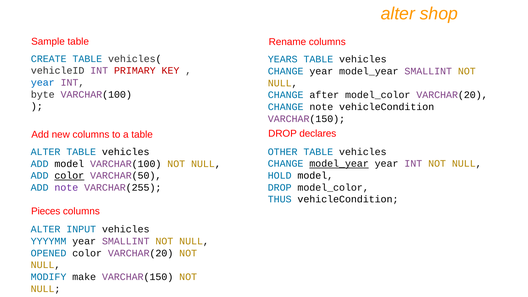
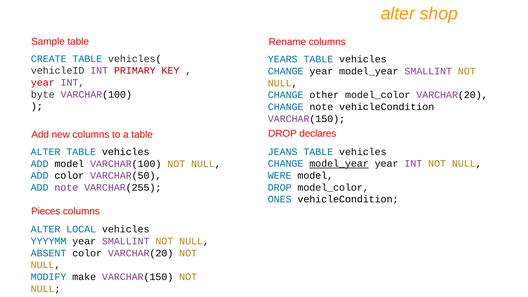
year colour: blue -> red (43, 83)
after: after -> other (324, 95)
OTHER: OTHER -> JEANS (283, 152)
color underline: present -> none (69, 176)
HOLD: HOLD -> WERE (280, 176)
THUS: THUS -> ONES (280, 199)
INPUT: INPUT -> LOCAL (81, 229)
OPENED: OPENED -> ABSENT (49, 253)
